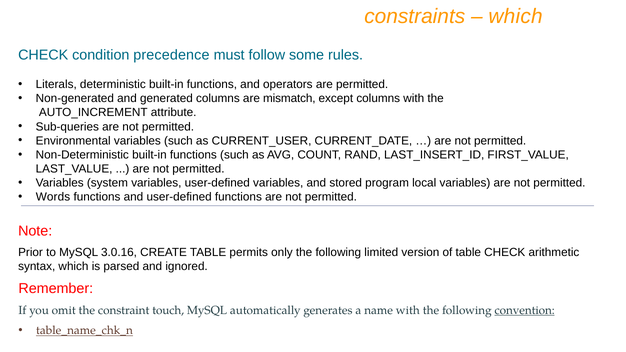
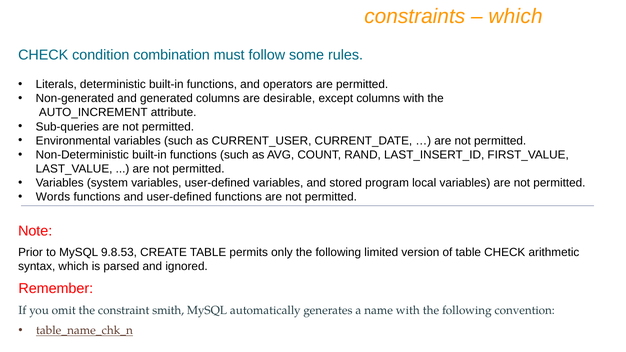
precedence: precedence -> combination (172, 55)
mismatch: mismatch -> desirable (289, 99)
3.0.16: 3.0.16 -> 9.8.53 (119, 253)
touch: touch -> smith (168, 310)
convention underline: present -> none (525, 310)
